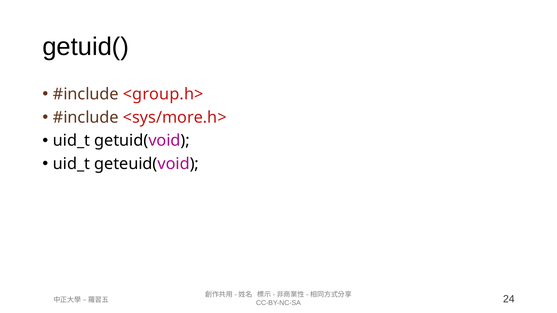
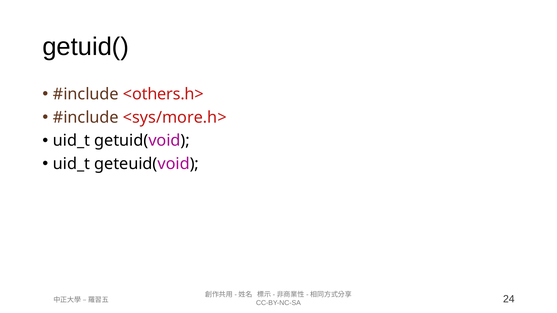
<group.h>: <group.h> -> <others.h> (163, 94)
